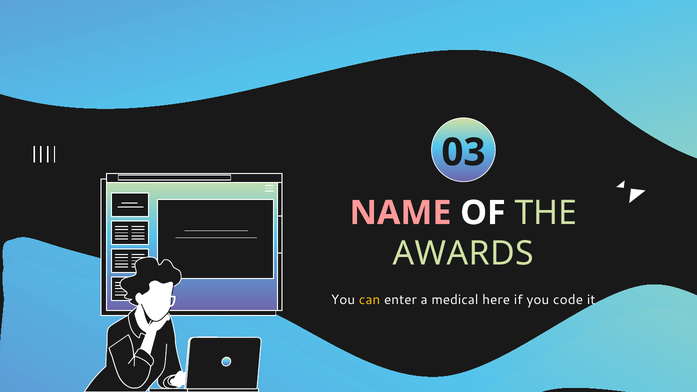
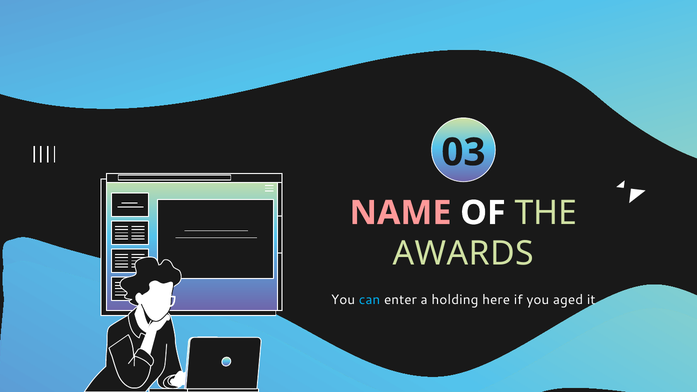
can colour: yellow -> light blue (370, 300)
medical: medical -> holding (455, 300)
code: code -> aged (568, 300)
